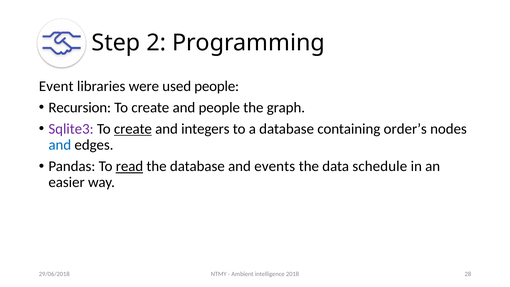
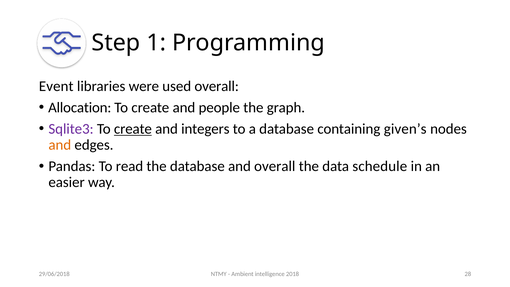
2: 2 -> 1 (156, 43)
used people: people -> overall (217, 86)
Recursion: Recursion -> Allocation (80, 108)
order’s: order’s -> given’s (405, 129)
and colour: blue -> orange (60, 145)
read underline: present -> none (129, 166)
and events: events -> overall (275, 166)
